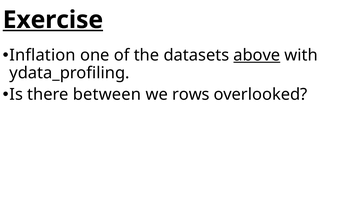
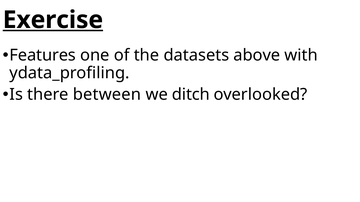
Inflation: Inflation -> Features (43, 55)
above underline: present -> none (257, 55)
rows: rows -> ditch (191, 95)
